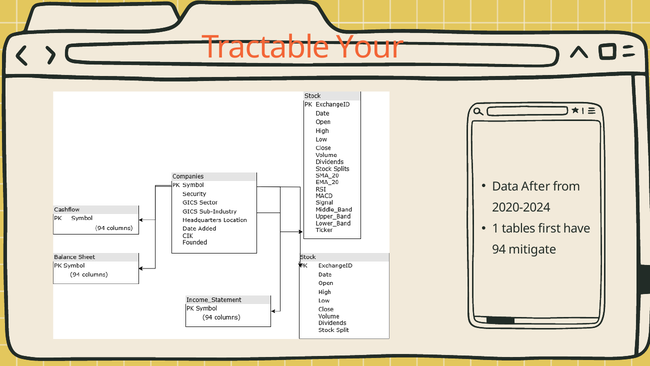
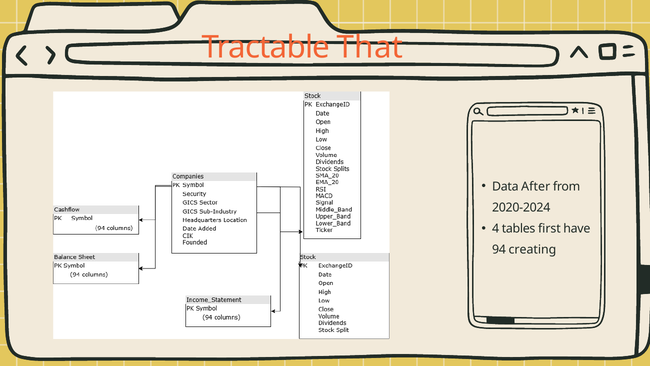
Your: Your -> That (370, 47)
1: 1 -> 4 (496, 228)
mitigate: mitigate -> creating (532, 250)
